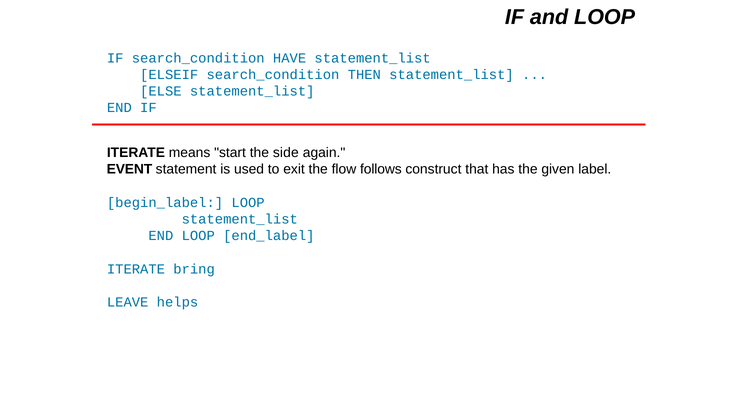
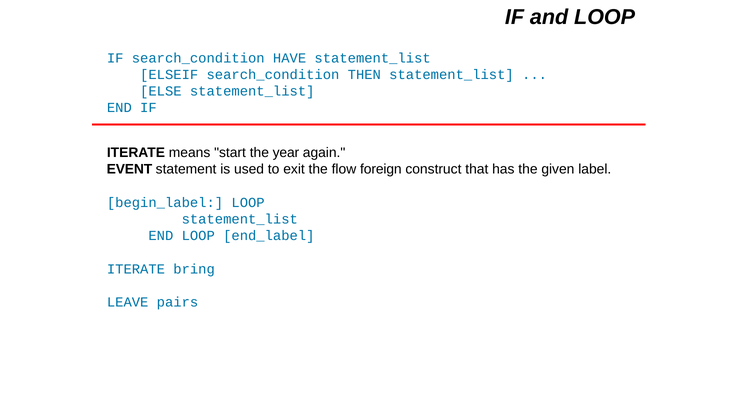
side: side -> year (286, 153)
follows: follows -> foreign (381, 169)
helps: helps -> pairs (177, 302)
